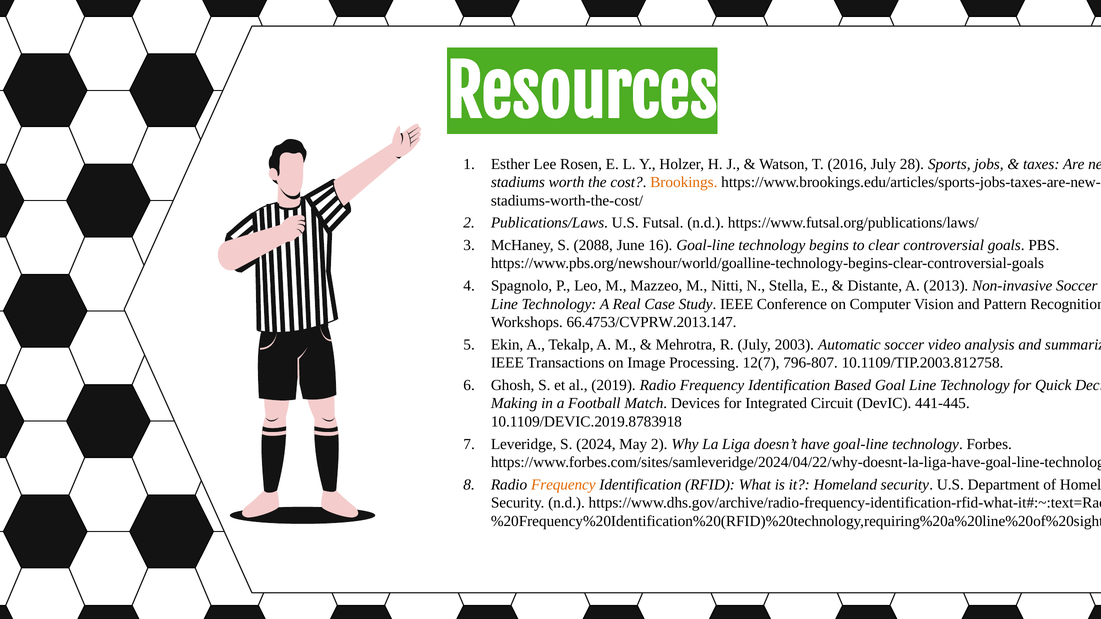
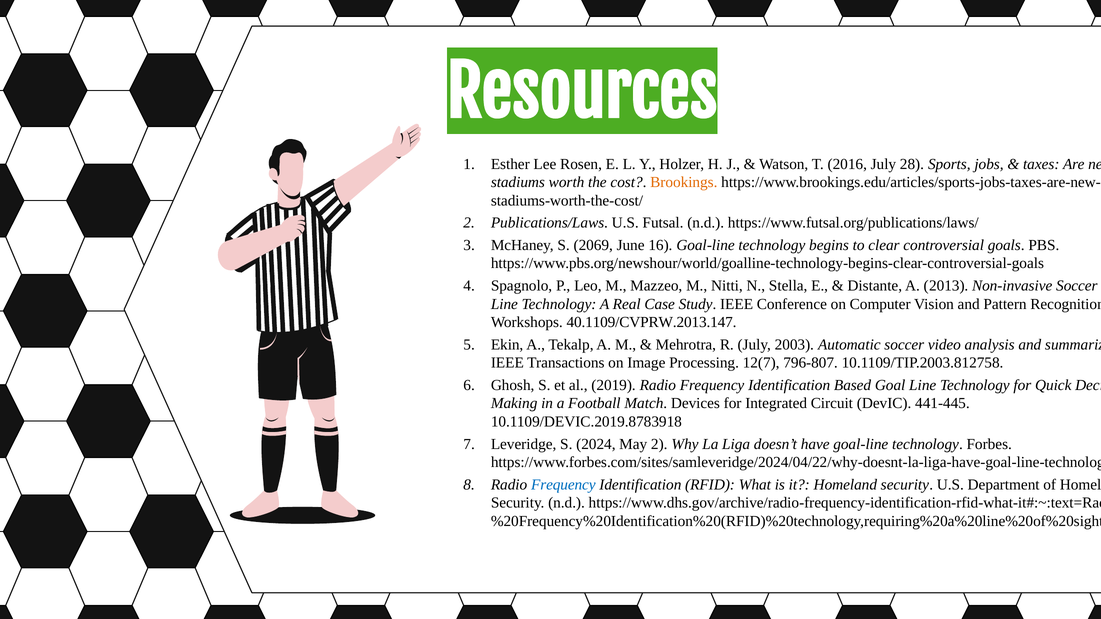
2088: 2088 -> 2069 (593, 245)
66.4753/CVPRW.2013.147: 66.4753/CVPRW.2013.147 -> 40.1109/CVPRW.2013.147 (652, 323)
Frequency colour: orange -> blue (563, 485)
